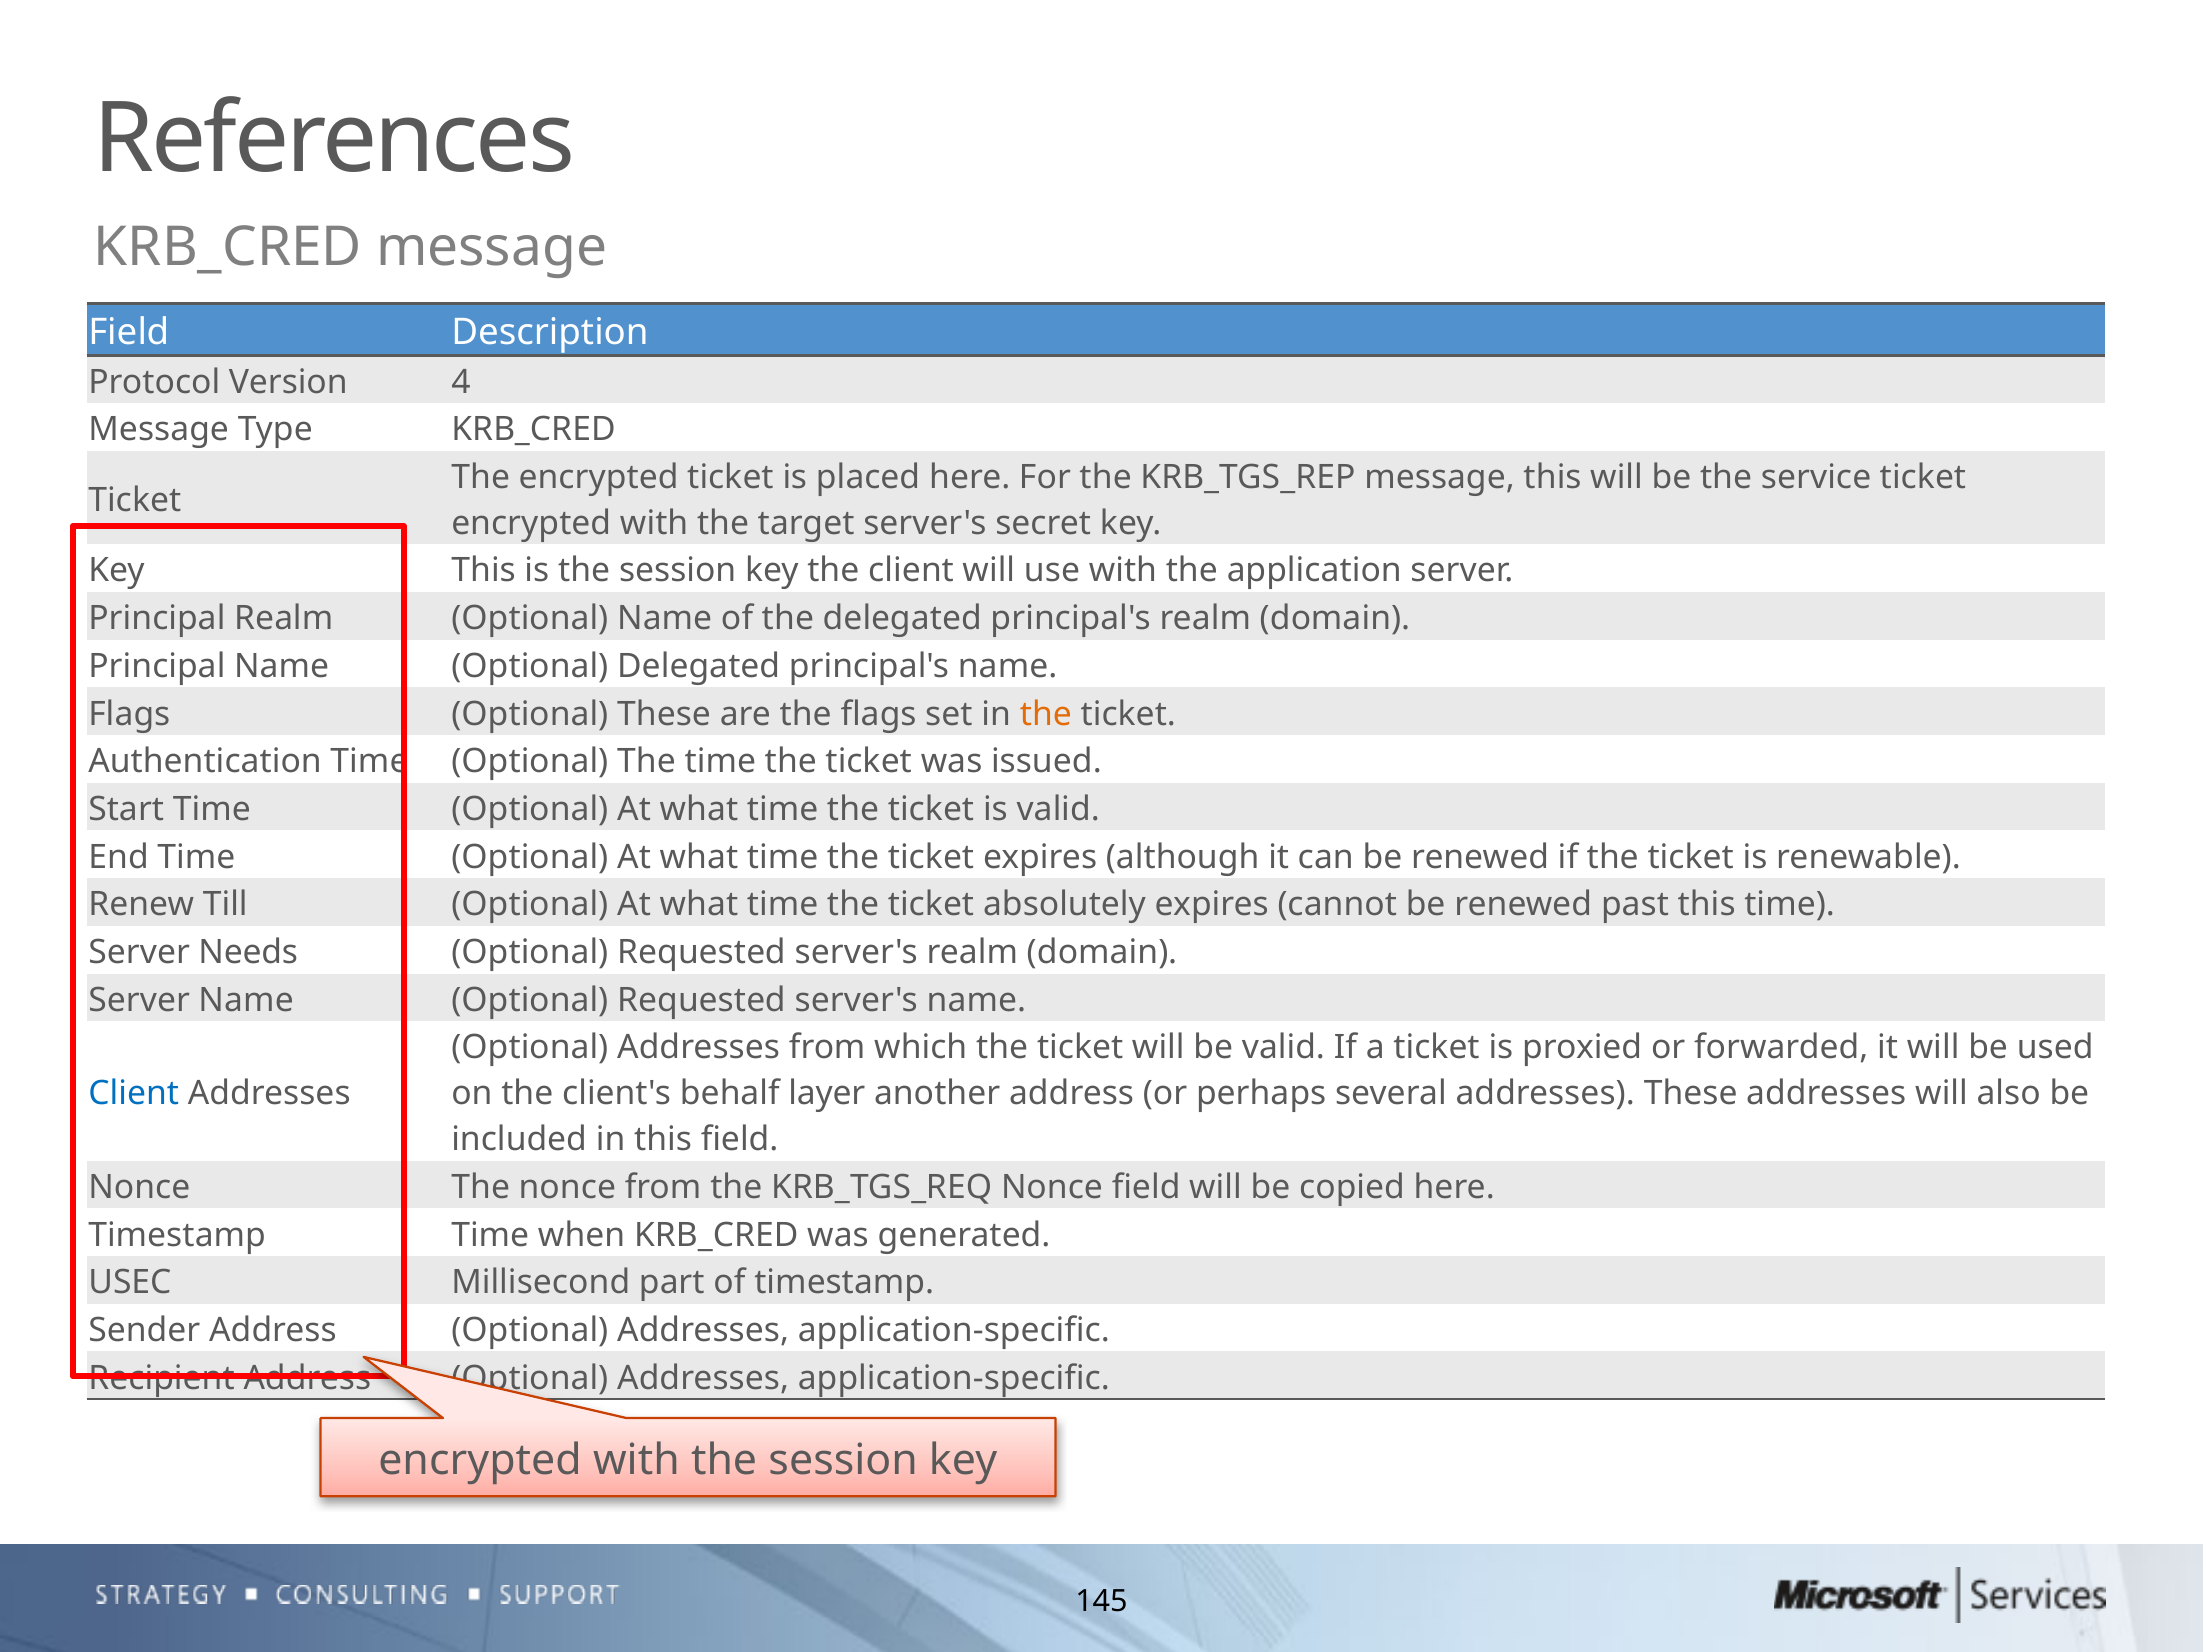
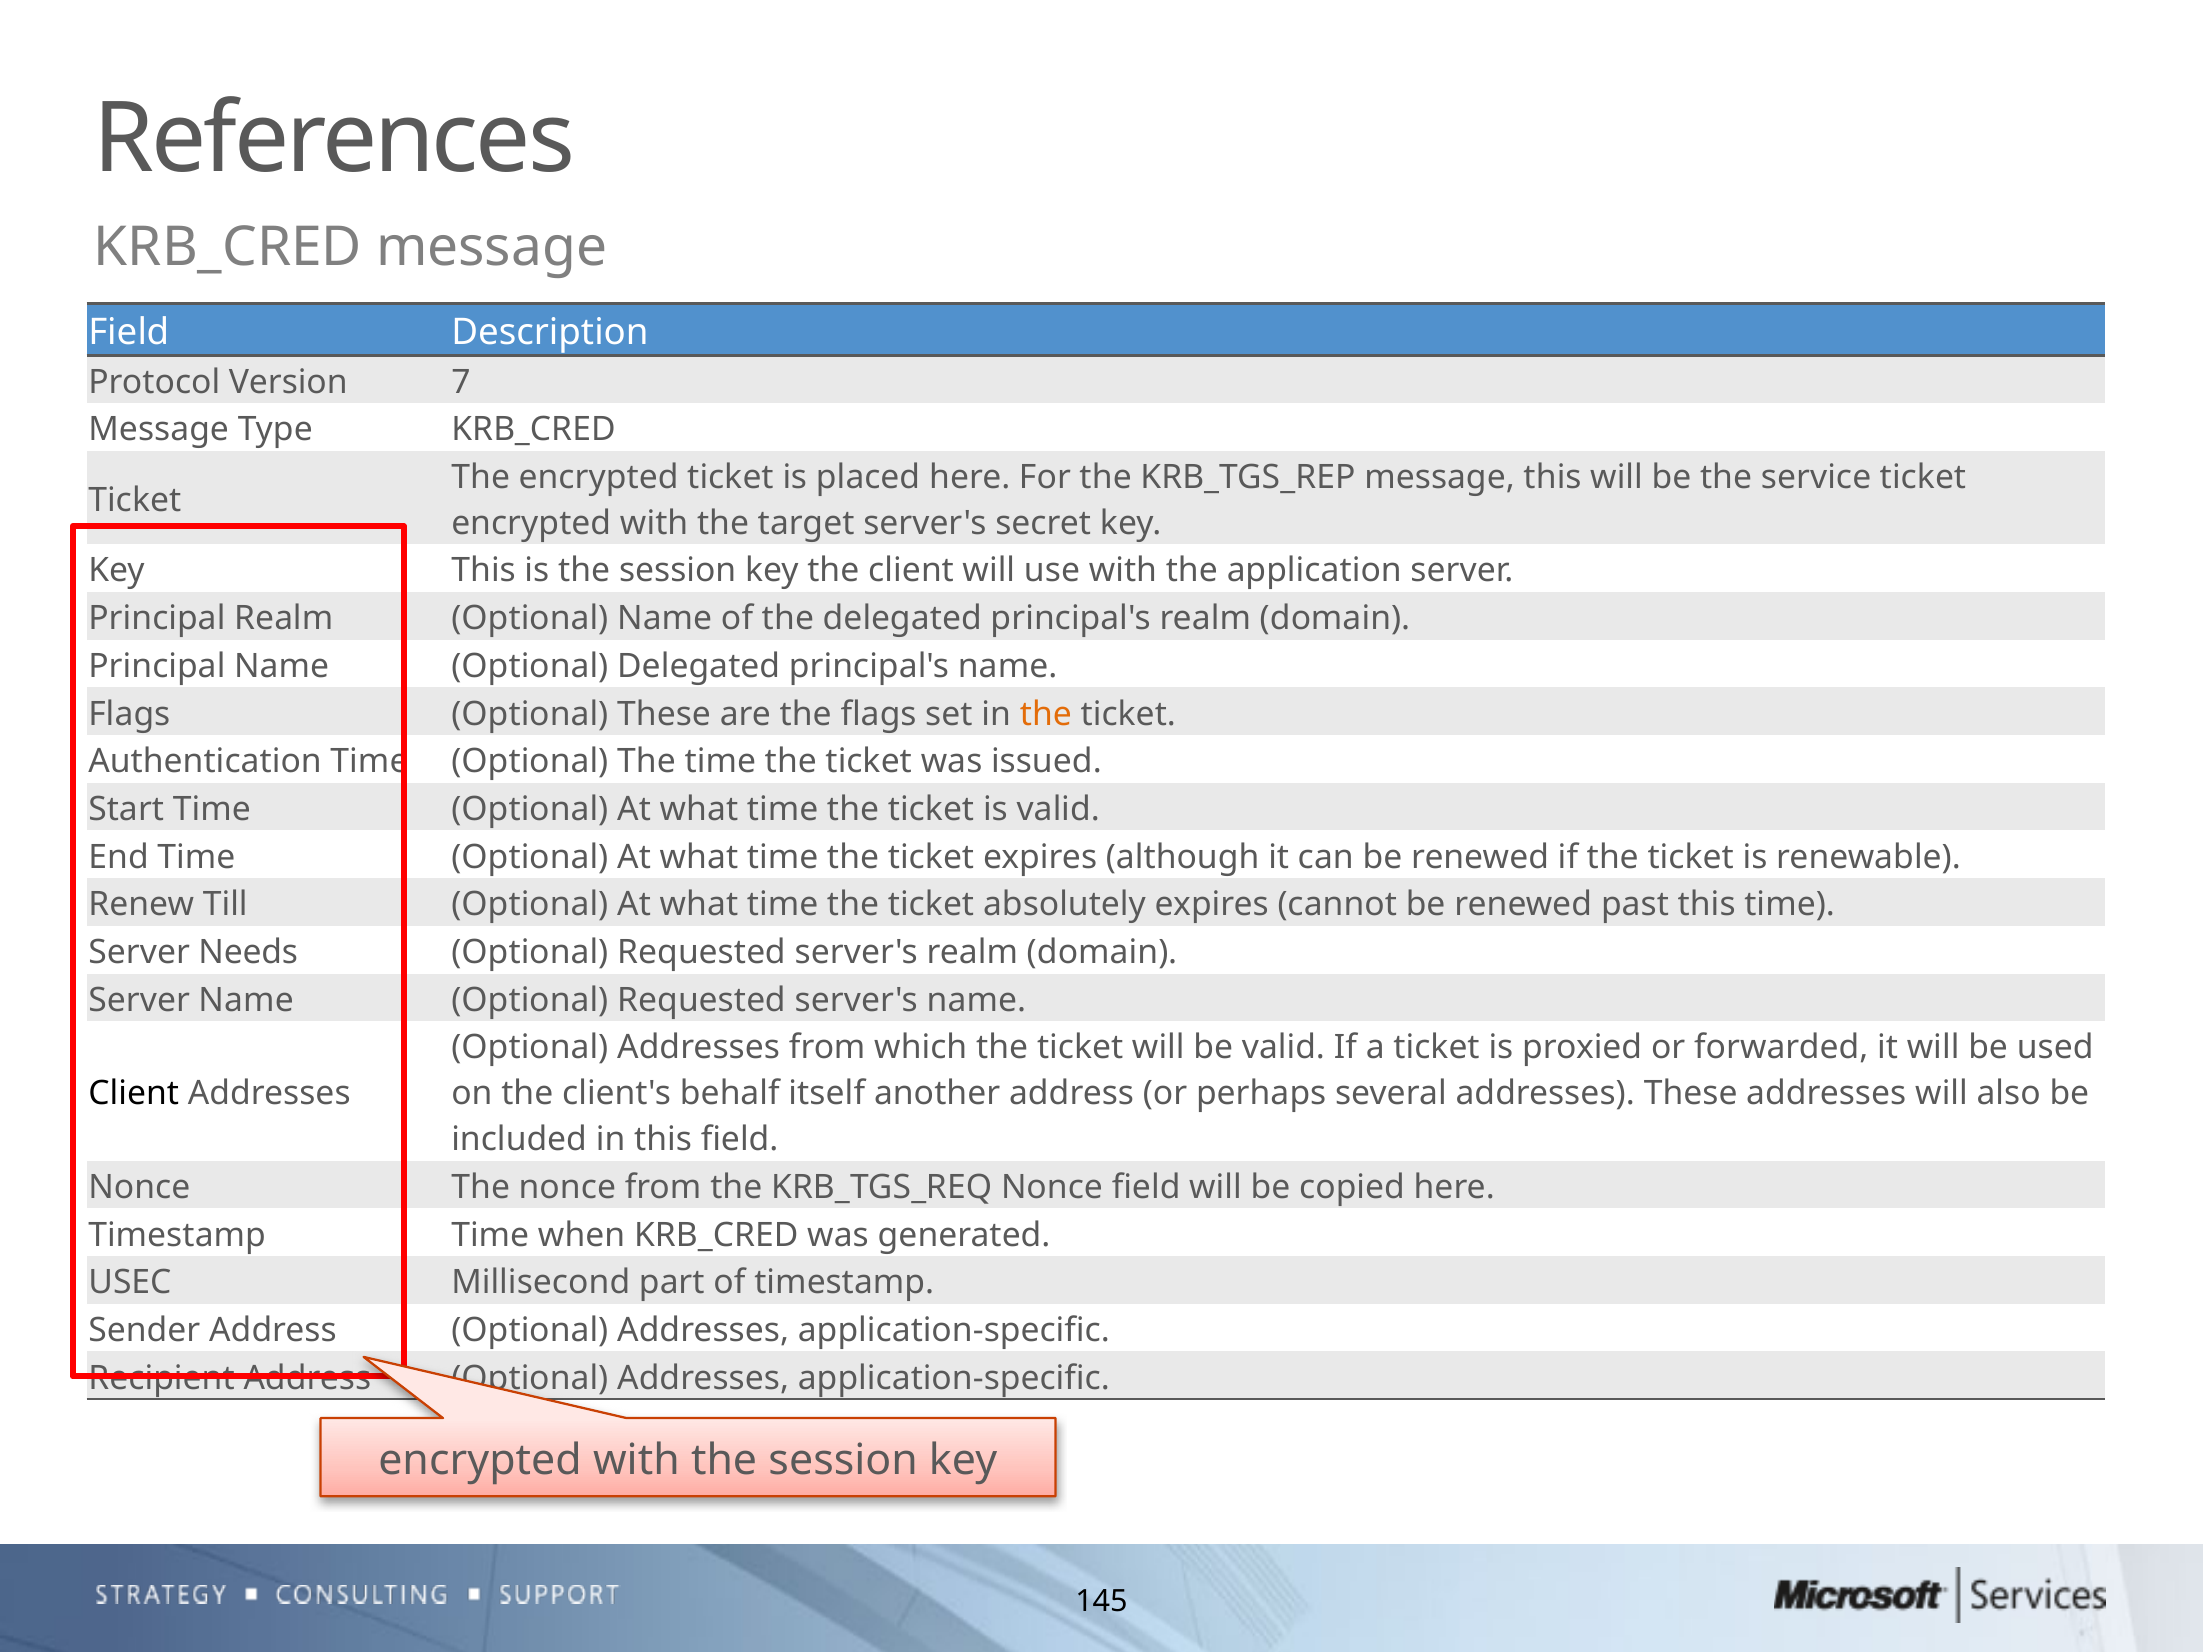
4: 4 -> 7 (461, 382)
Client colour: blue -> black (134, 1094)
layer: layer -> itself (827, 1094)
